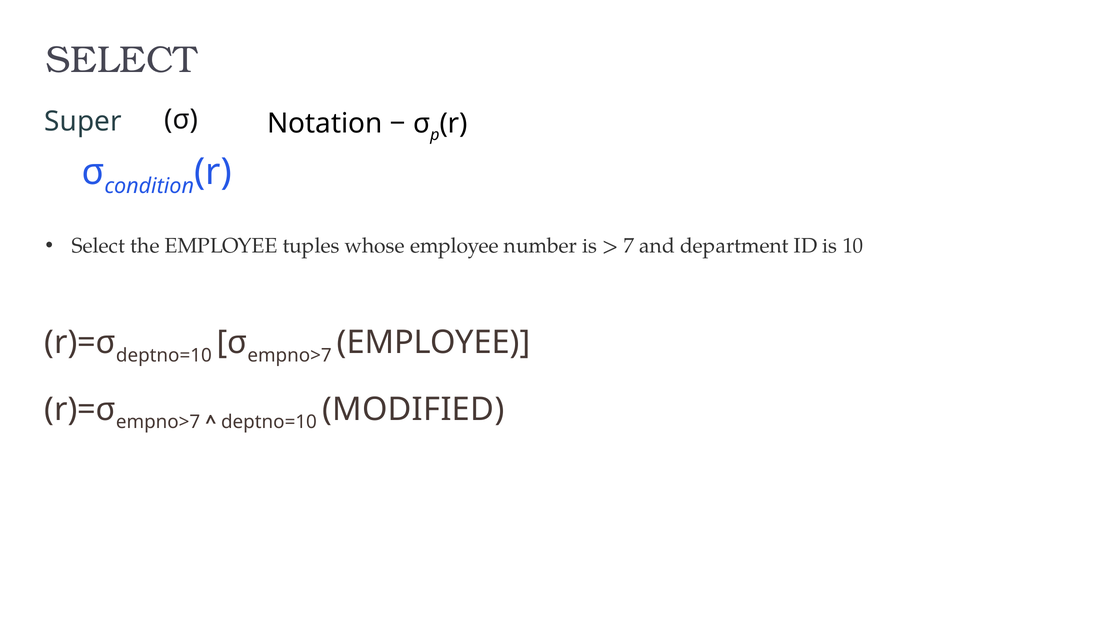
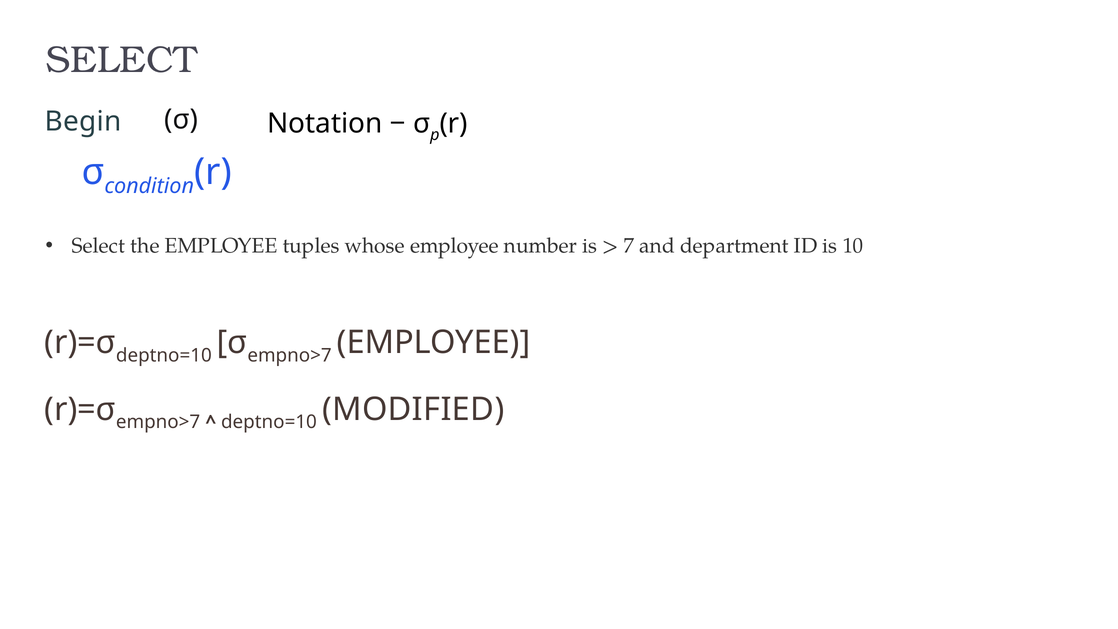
Super: Super -> Begin (83, 122)
